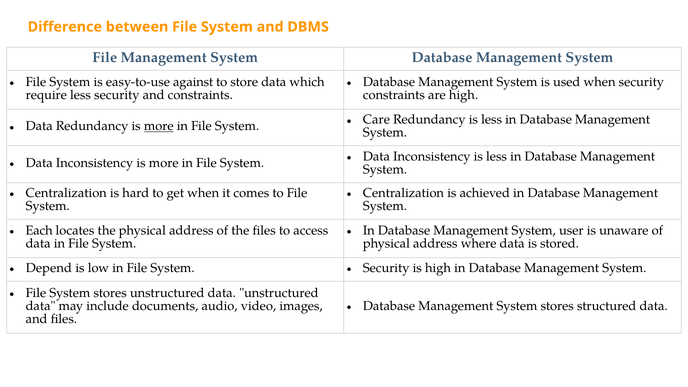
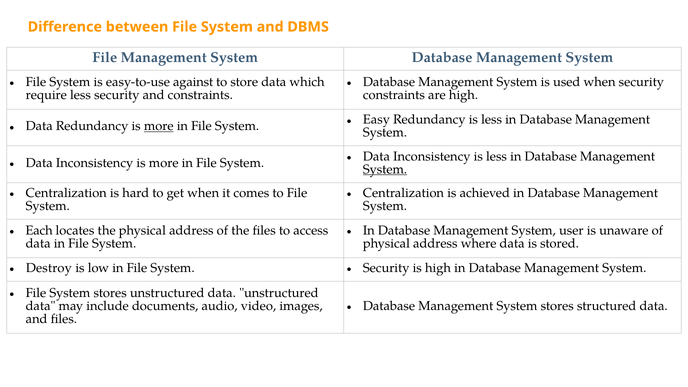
Care: Care -> Easy (376, 120)
System underline: none -> present (385, 169)
Depend: Depend -> Destroy (49, 268)
